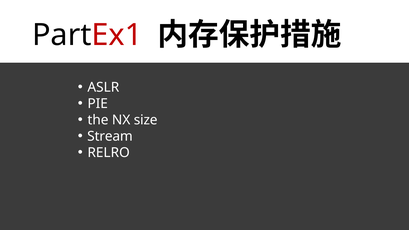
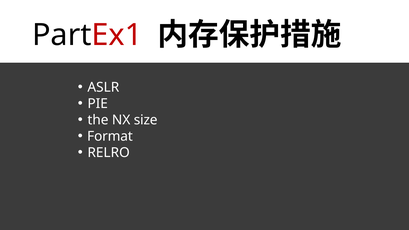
Stream: Stream -> Format (110, 136)
